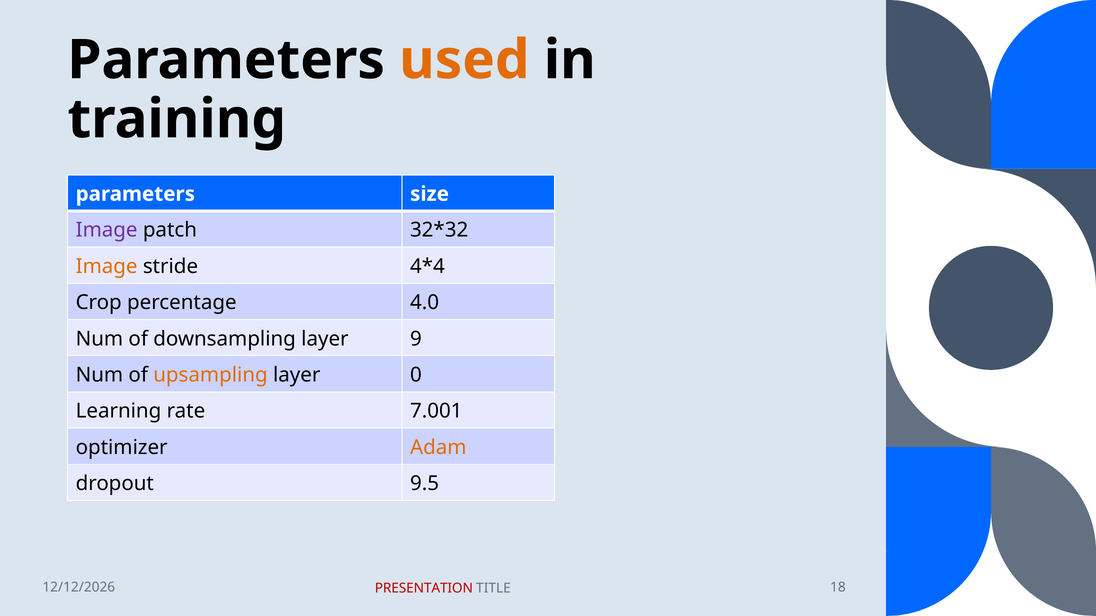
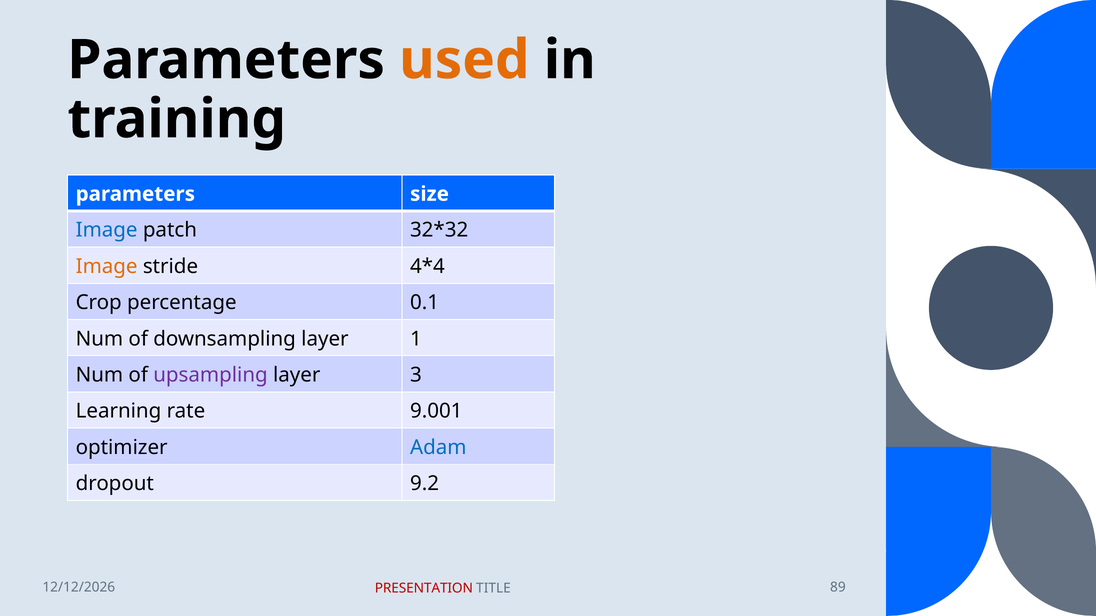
Image colour: purple -> blue (107, 230)
4.0: 4.0 -> 0.1 (425, 303)
9: 9 -> 1 (416, 339)
upsampling colour: orange -> purple (211, 375)
0: 0 -> 3 (416, 375)
7.001: 7.001 -> 9.001 (436, 411)
Adam colour: orange -> blue (438, 448)
9.5: 9.5 -> 9.2 (425, 484)
18: 18 -> 89 (838, 588)
